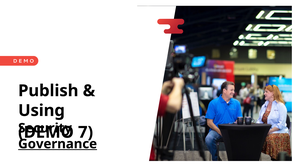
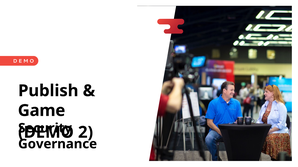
Using: Using -> Game (42, 111)
7: 7 -> 2 (86, 133)
Governance underline: present -> none (58, 144)
